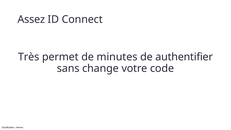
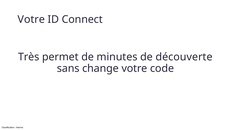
Assez: Assez -> Votre (31, 19)
authentifier: authentifier -> découverte (184, 57)
